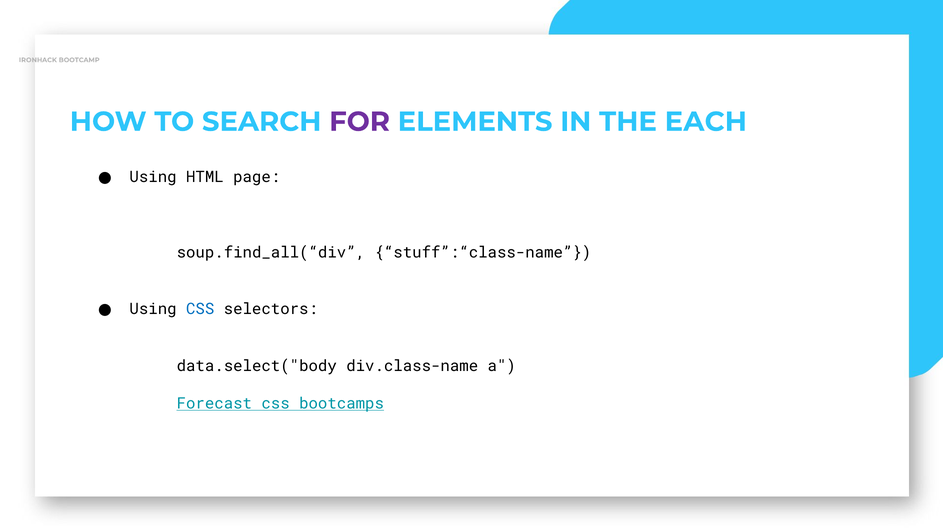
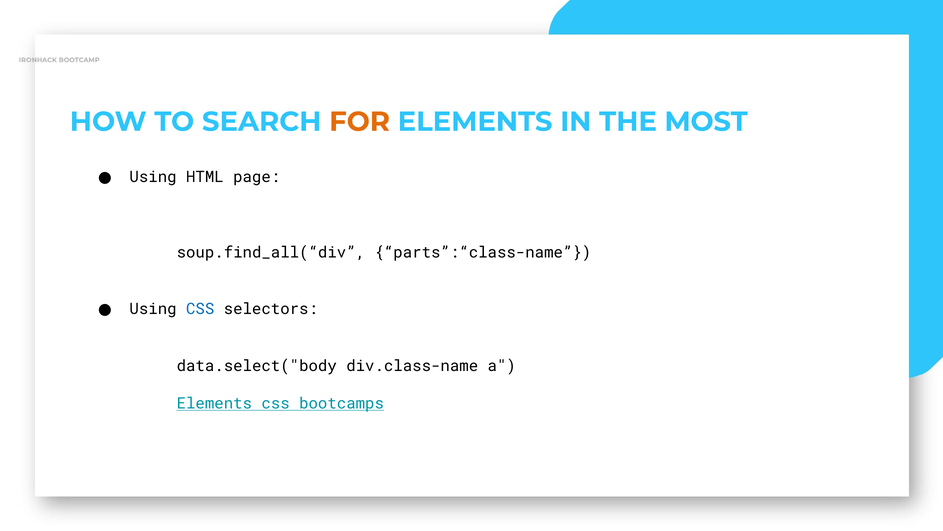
FOR colour: purple -> orange (360, 122)
EACH: EACH -> MOST (706, 122)
stuff”:“class-name: stuff”:“class-name -> parts”:“class-name (483, 252)
Forecast: Forecast -> Elements (214, 403)
